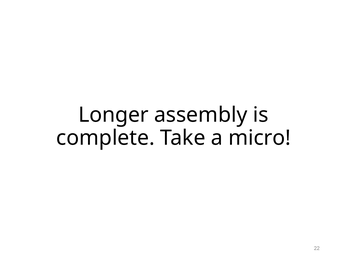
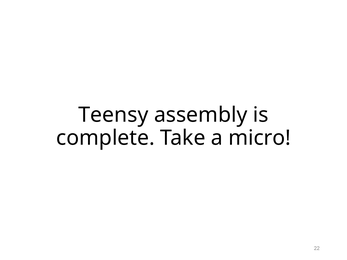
Longer: Longer -> Teensy (113, 115)
